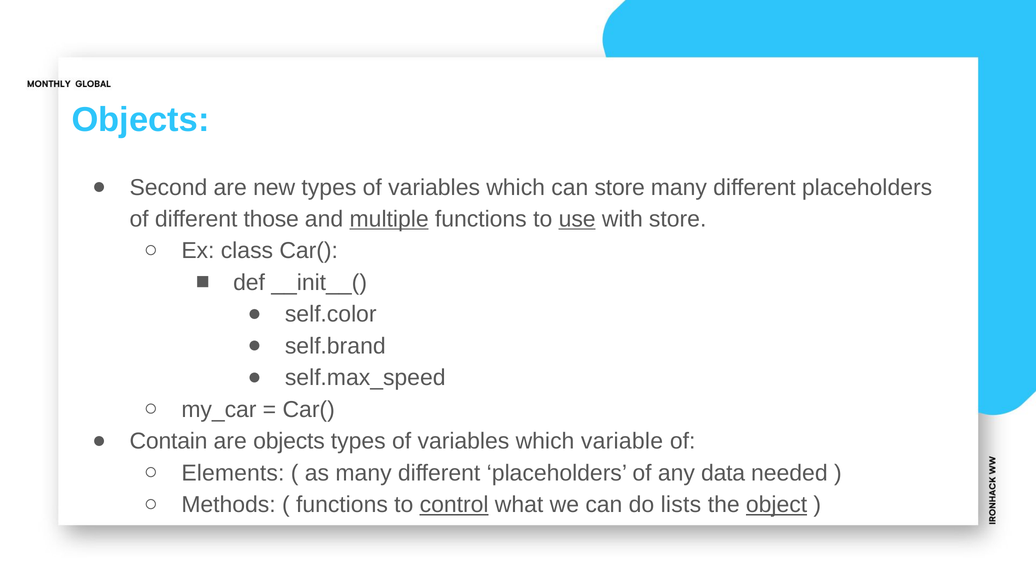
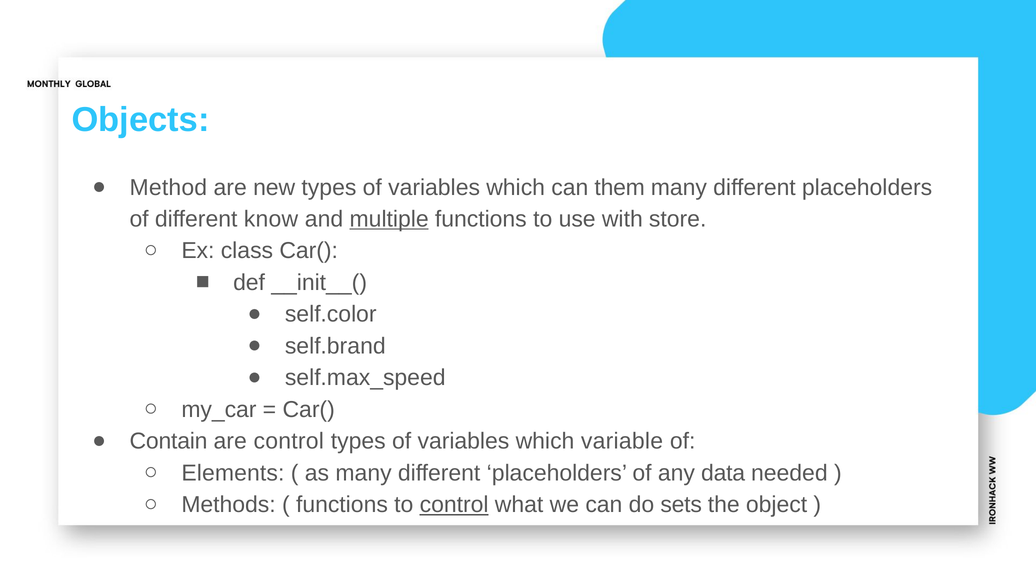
Second: Second -> Method (168, 187)
can store: store -> them (620, 187)
those: those -> know (271, 219)
use underline: present -> none (577, 219)
are objects: objects -> control (289, 441)
lists: lists -> sets (681, 505)
object underline: present -> none (777, 505)
